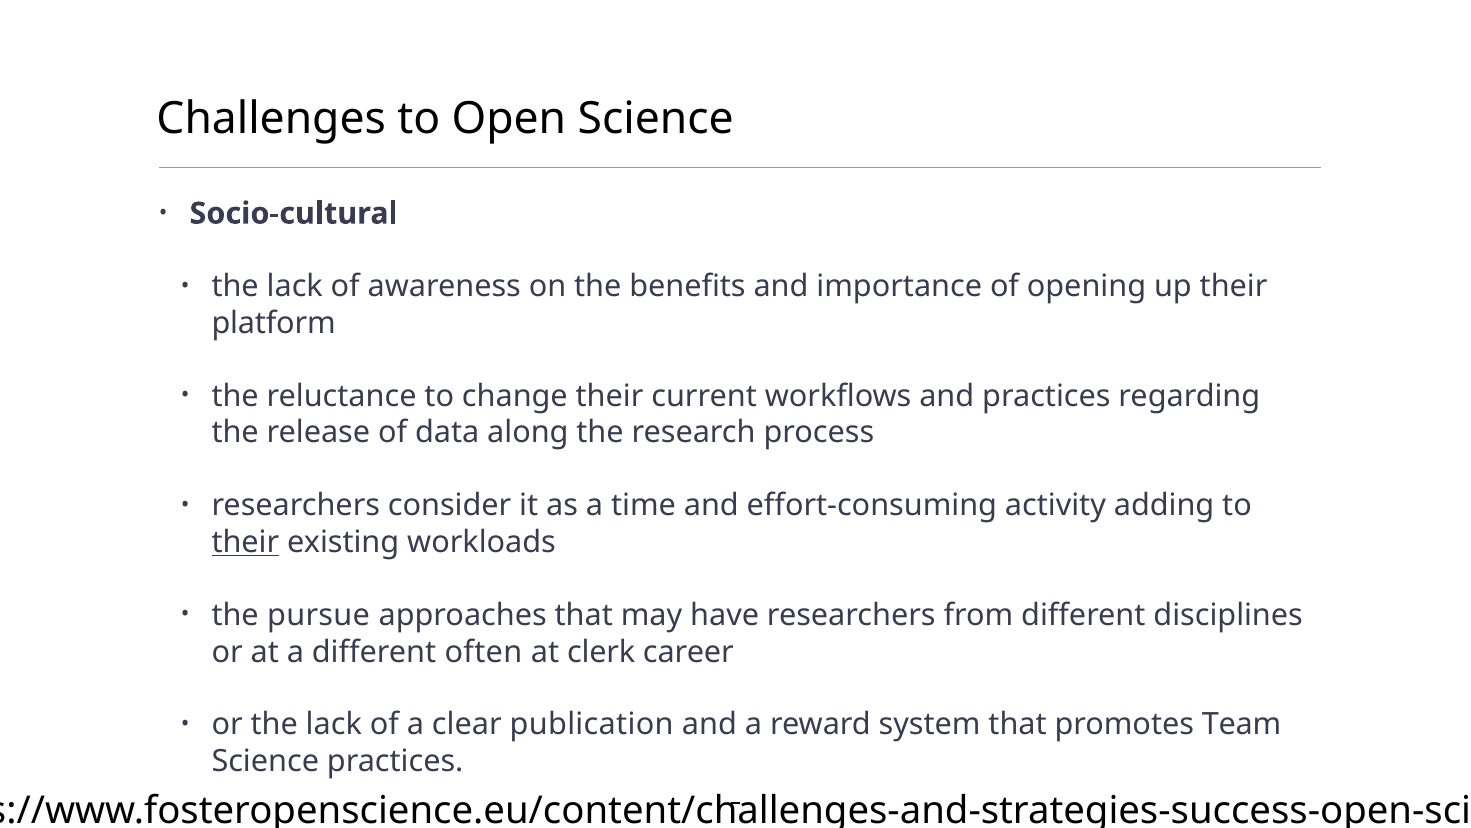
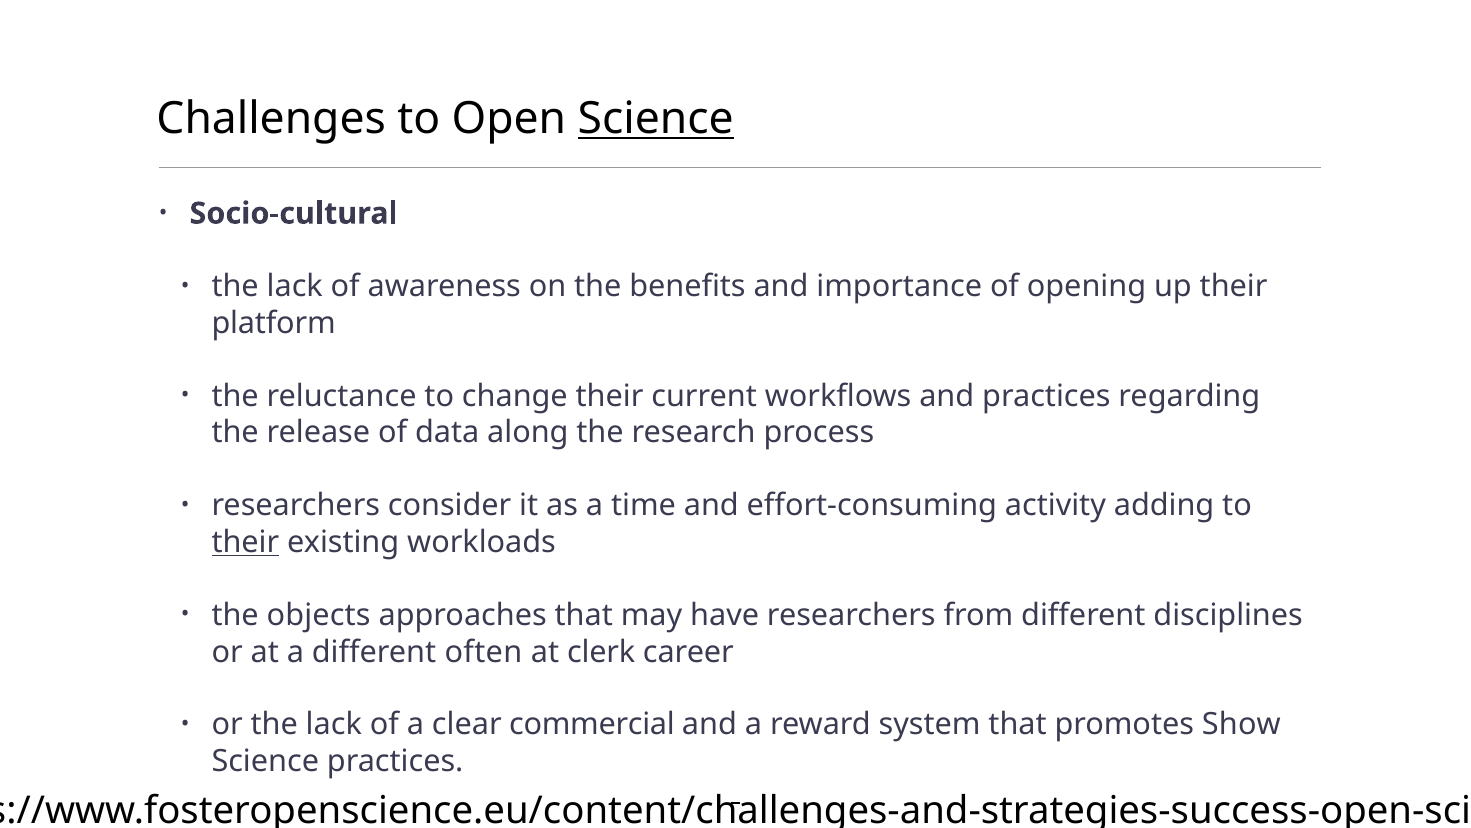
Science underline: none -> present (656, 119)
pursue: pursue -> objects (319, 615)
publication: publication -> commercial (592, 724)
Team: Team -> Show (1241, 724)
